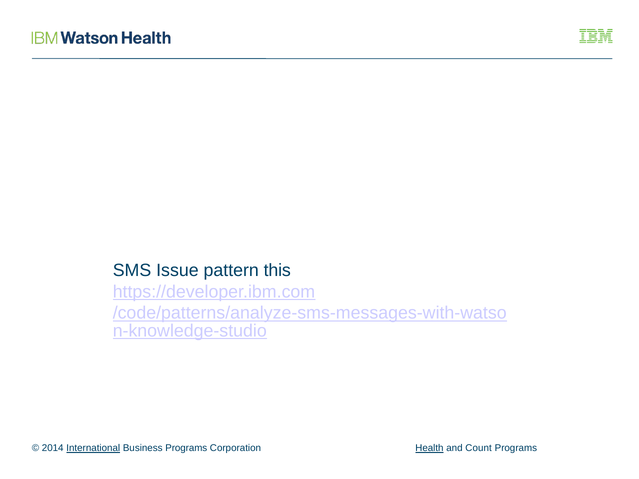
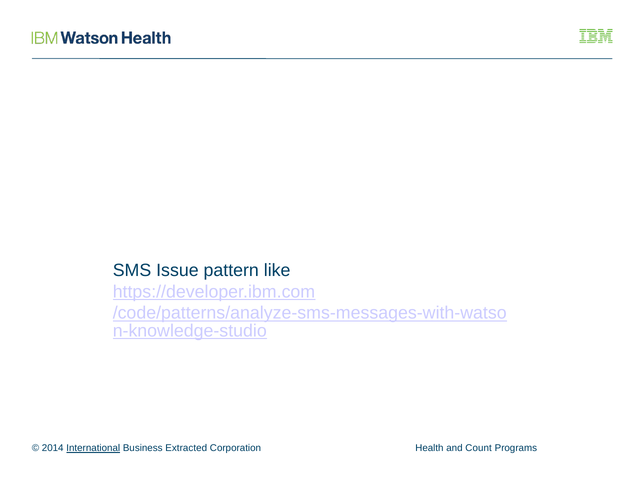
this: this -> like (277, 271)
Business Programs: Programs -> Extracted (186, 449)
Health underline: present -> none (429, 449)
